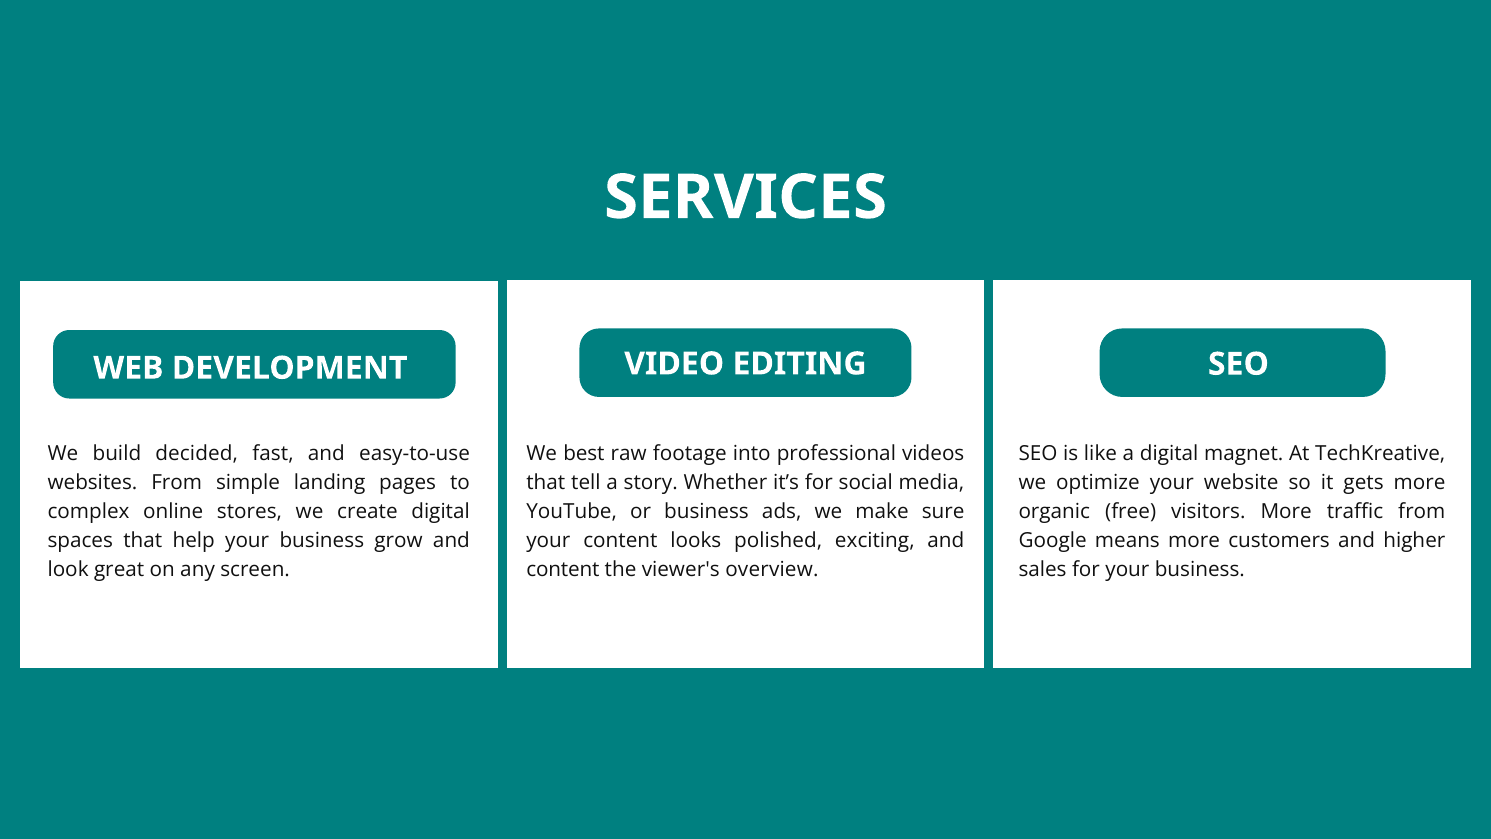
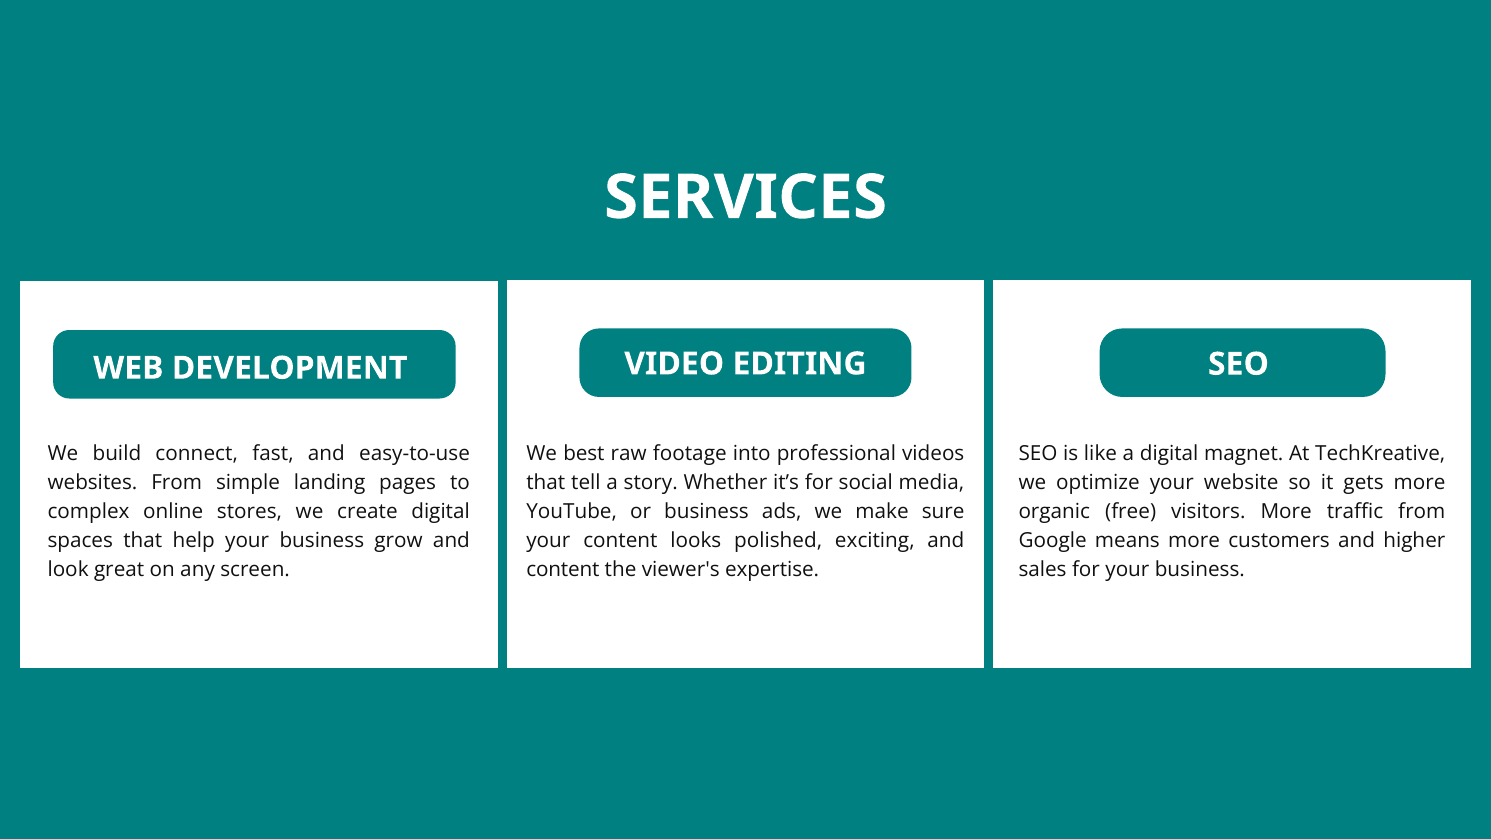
decided: decided -> connect (197, 453)
overview: overview -> expertise (772, 570)
